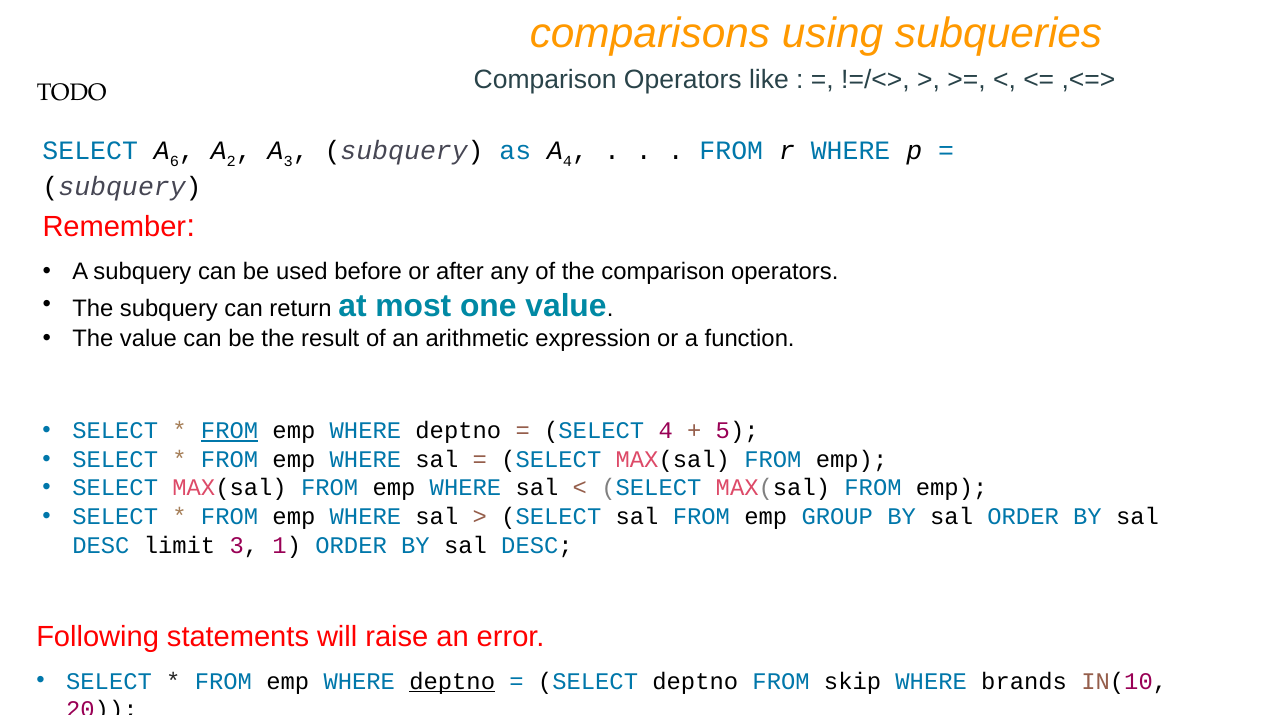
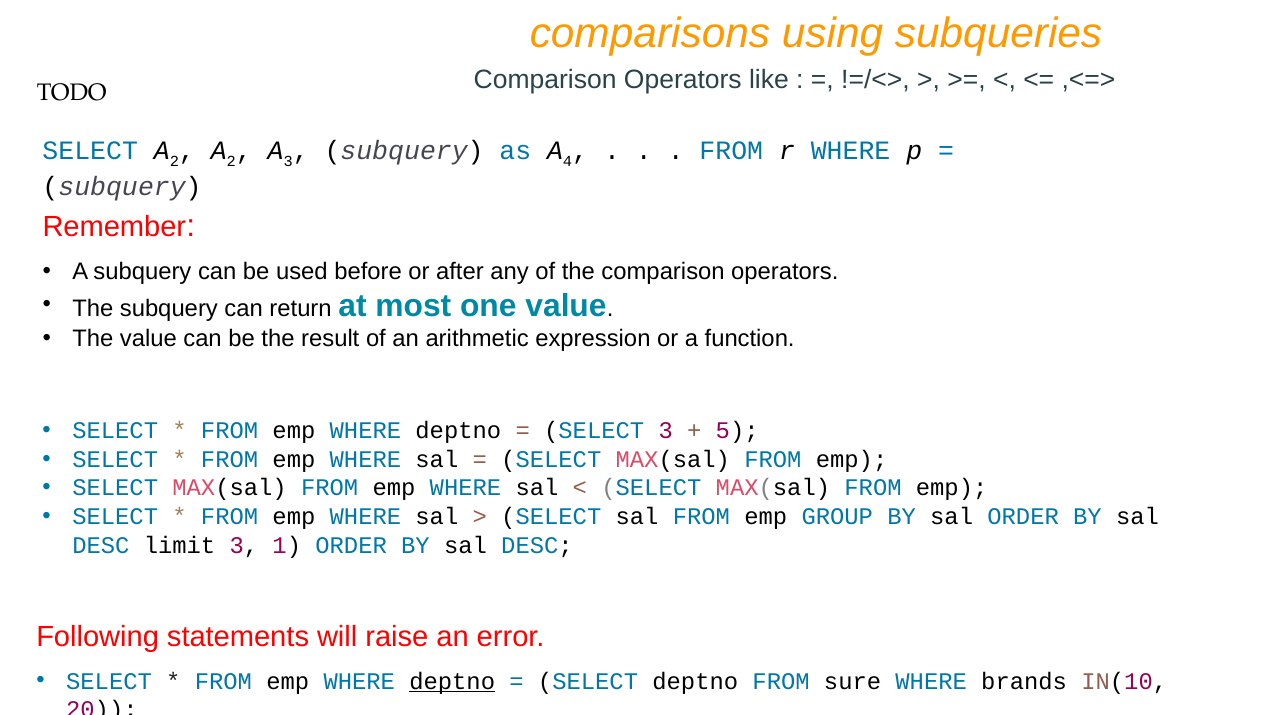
SELECT A 6: 6 -> 2 (174, 161)
FROM underline: present -> none (230, 431)
SELECT 4: 4 -> 3 (666, 431)
skip: skip -> sure (853, 681)
